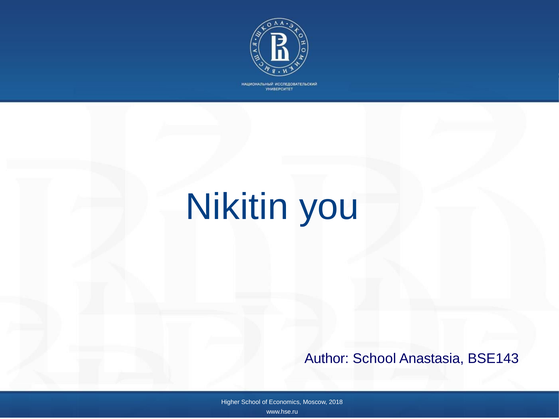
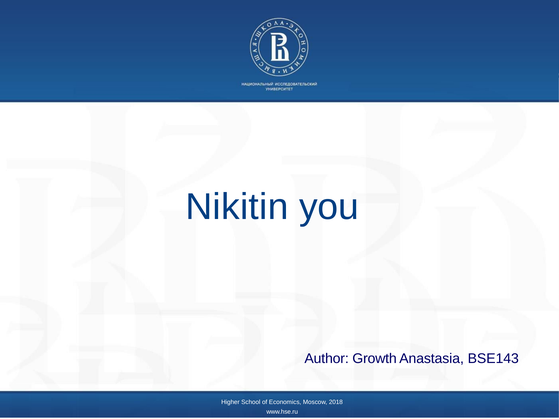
Author School: School -> Growth (375, 359)
